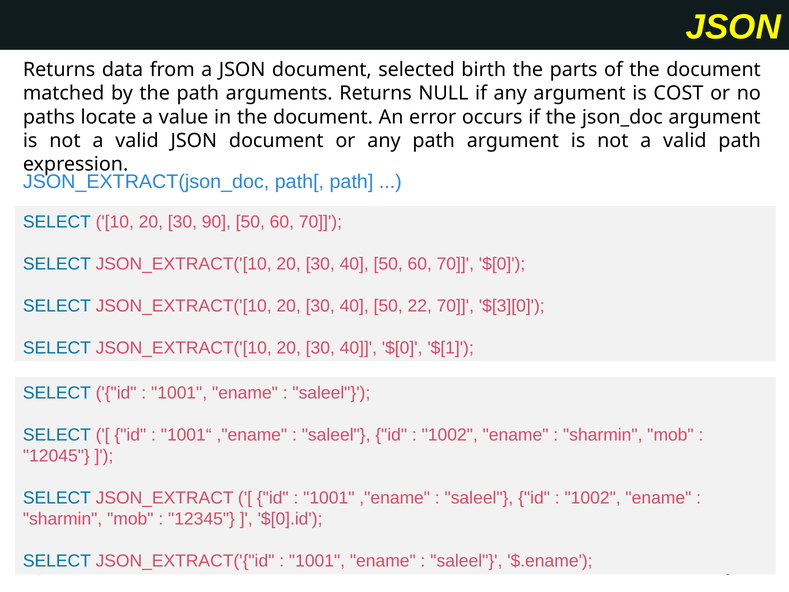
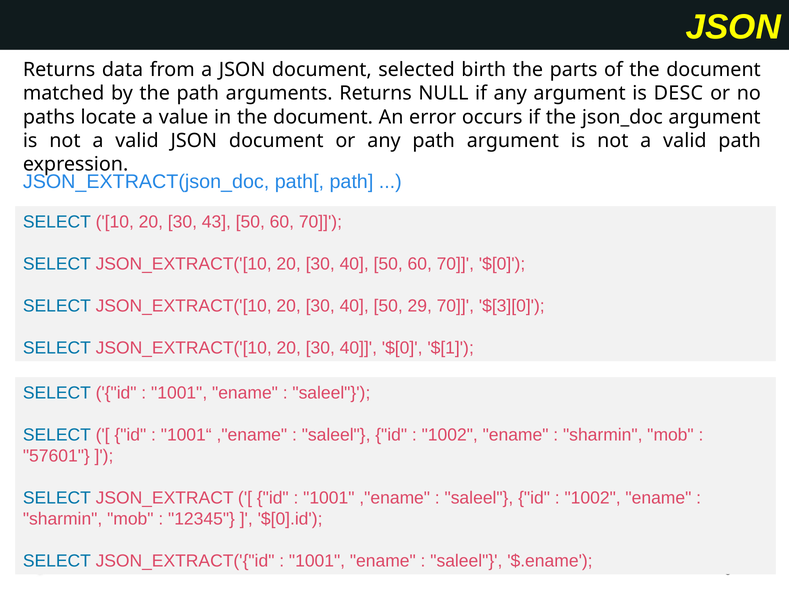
COST: COST -> DESC (678, 93)
90: 90 -> 43 (216, 222)
22: 22 -> 29 (420, 306)
12045: 12045 -> 57601 (56, 456)
